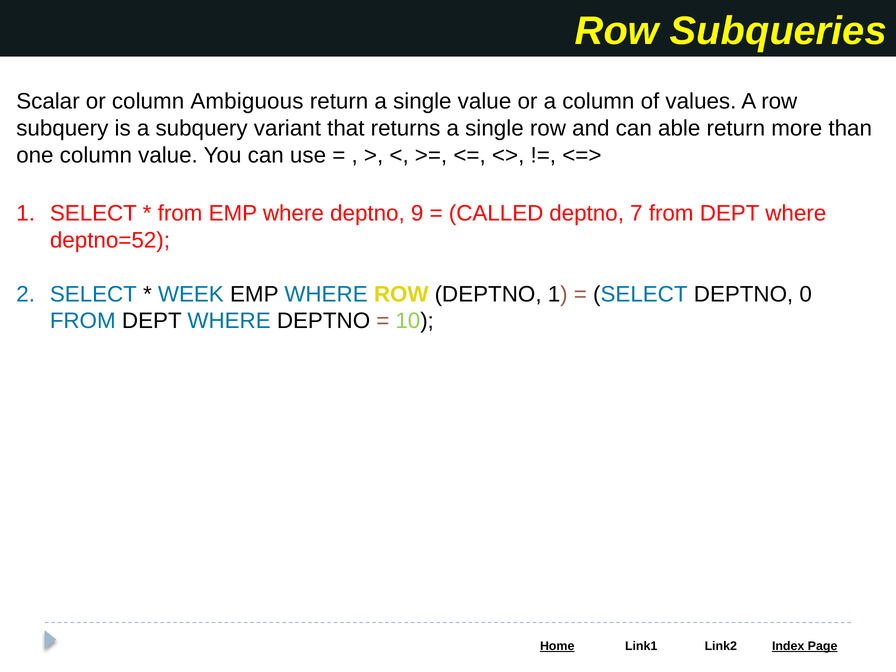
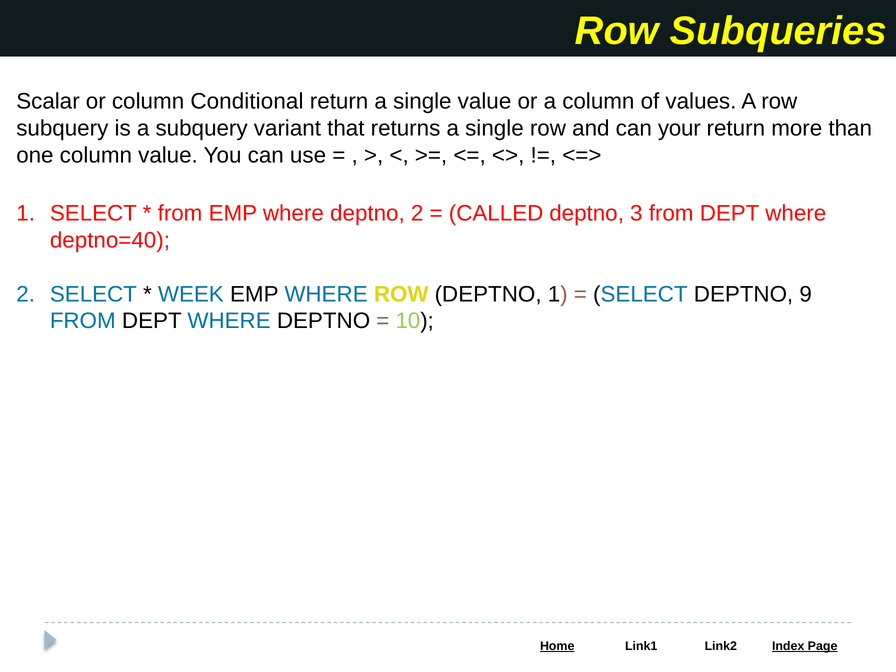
Ambiguous: Ambiguous -> Conditional (247, 102)
able: able -> your (679, 128)
deptno 9: 9 -> 2 (417, 214)
7: 7 -> 3 (636, 214)
deptno=52: deptno=52 -> deptno=40 (110, 240)
0: 0 -> 9 (806, 294)
